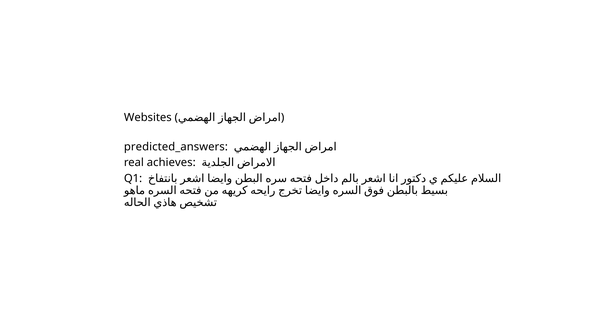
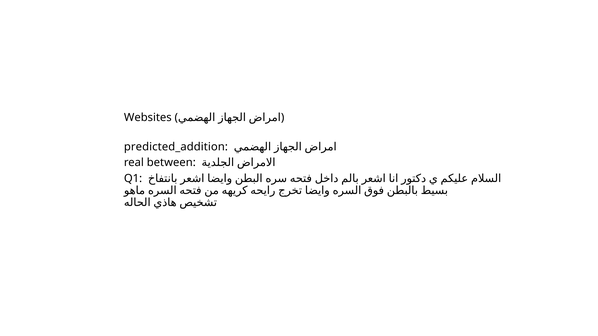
predicted_answers: predicted_answers -> predicted_addition (176, 147)
achieves: achieves -> between (171, 163)
